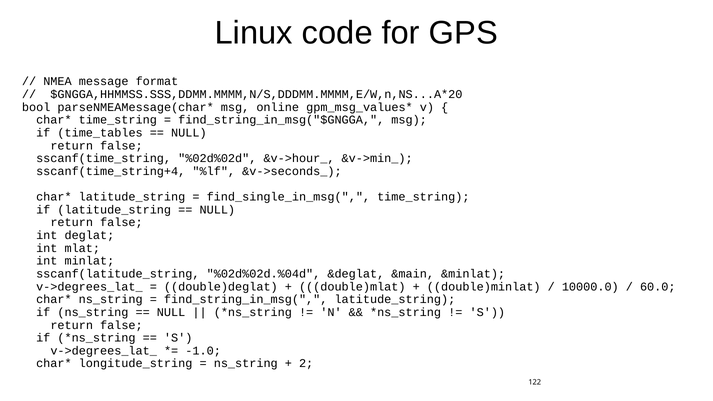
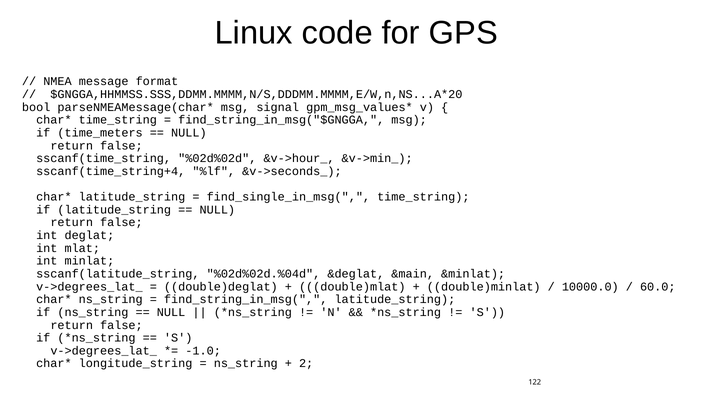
online: online -> signal (278, 107)
time_tables: time_tables -> time_meters (100, 133)
